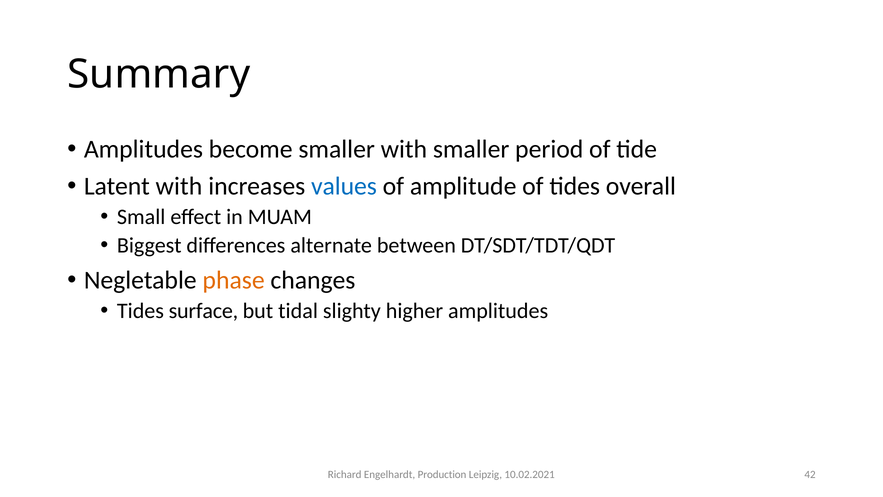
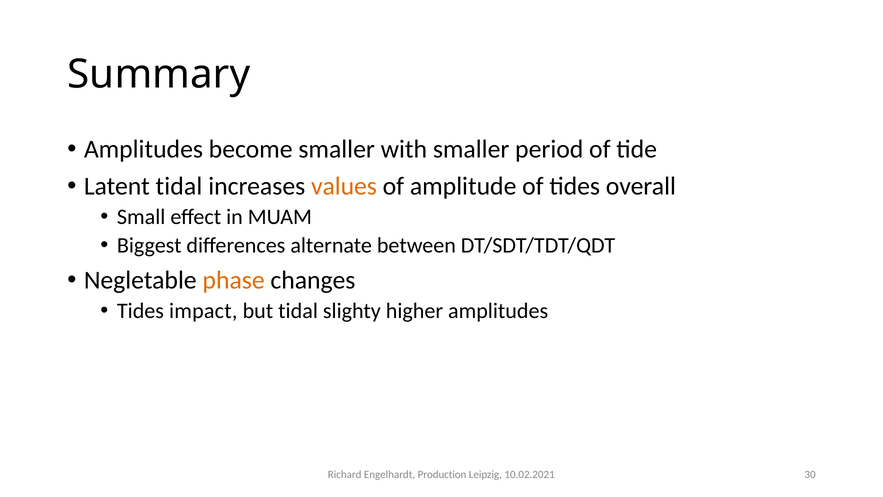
Latent with: with -> tidal (179, 186)
values colour: blue -> orange (344, 186)
surface: surface -> impact (203, 311)
42: 42 -> 30 (810, 474)
